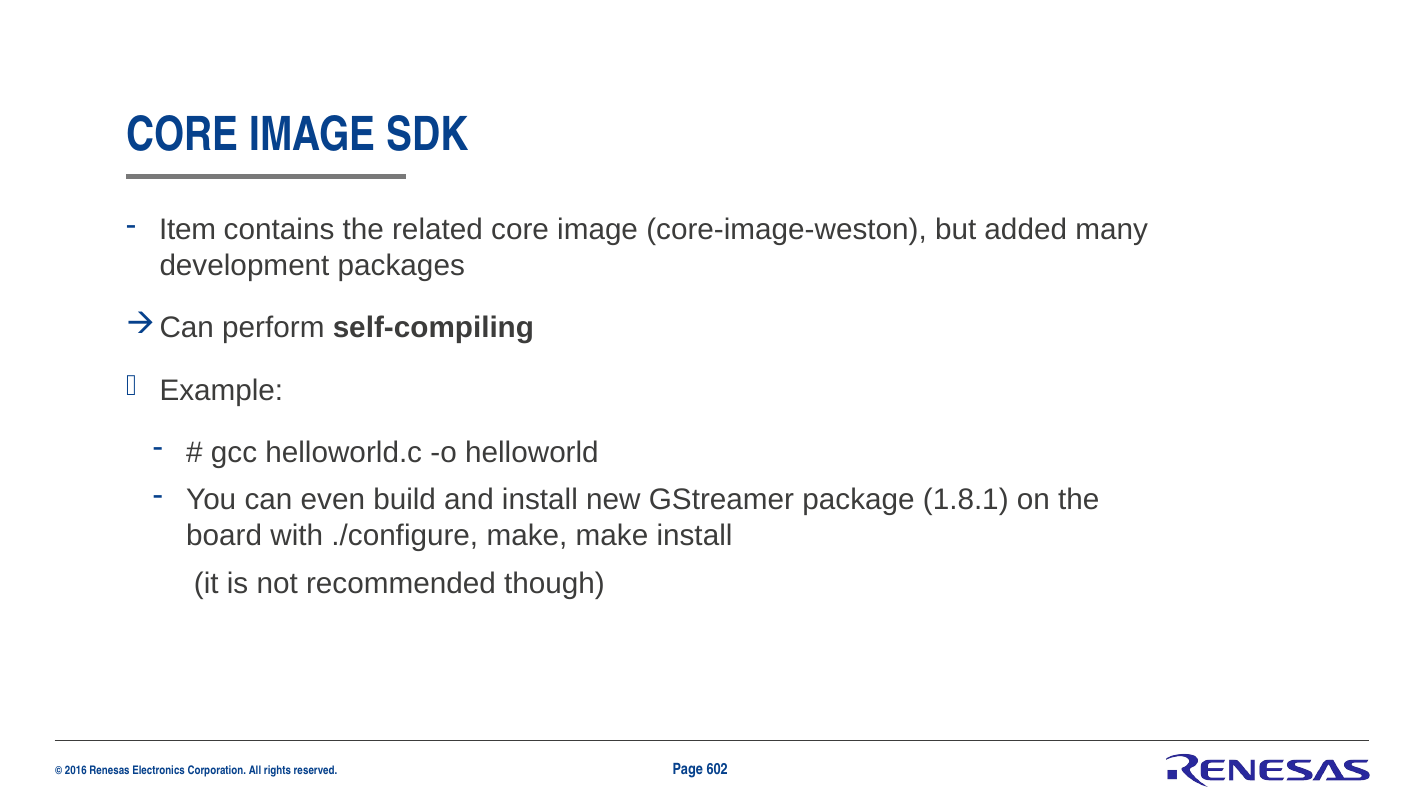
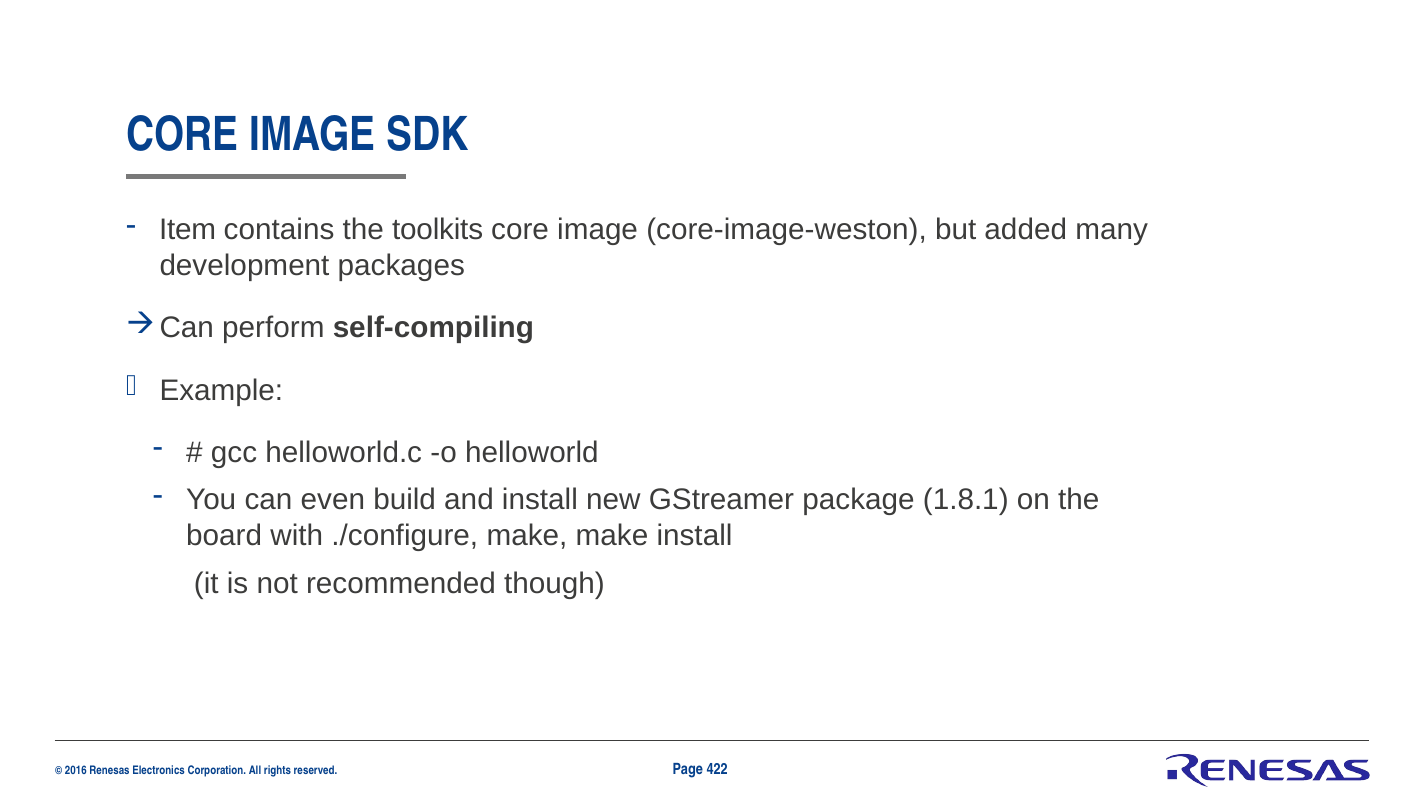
related: related -> toolkits (438, 230)
602: 602 -> 422 (717, 769)
